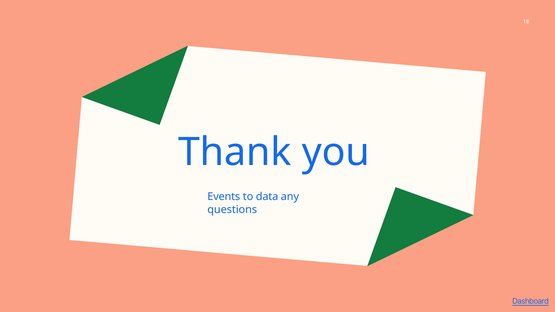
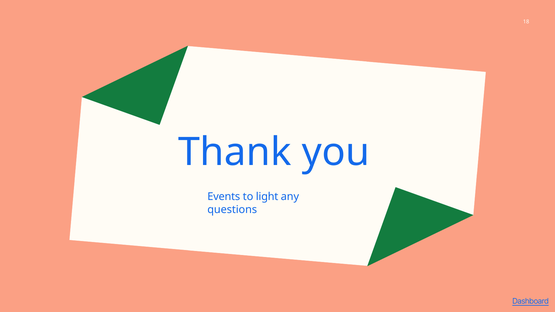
data: data -> light (267, 197)
